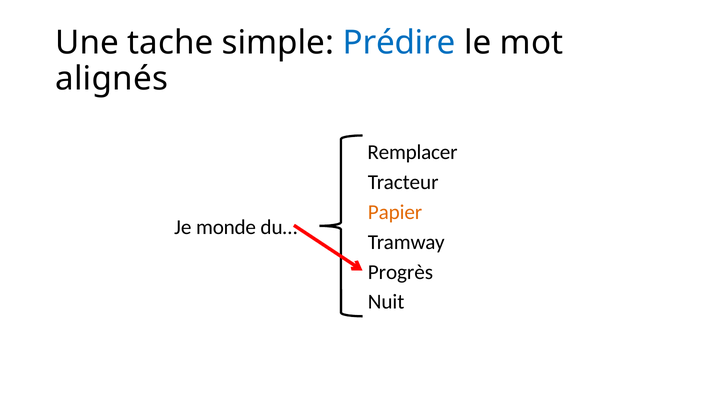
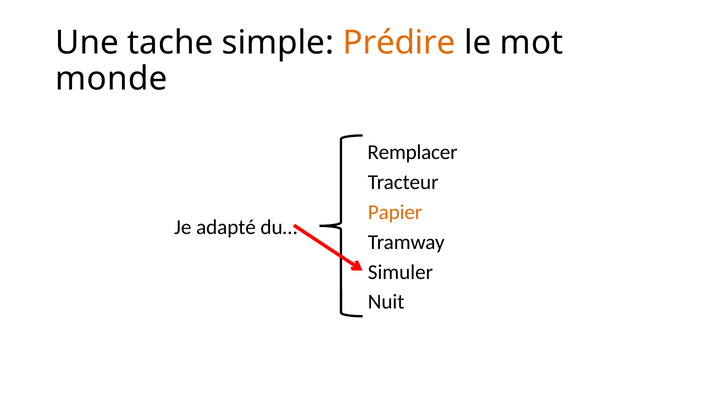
Prédire colour: blue -> orange (399, 43)
alignés: alignés -> monde (112, 79)
monde: monde -> adapté (226, 227)
Progrès: Progrès -> Simuler (400, 272)
